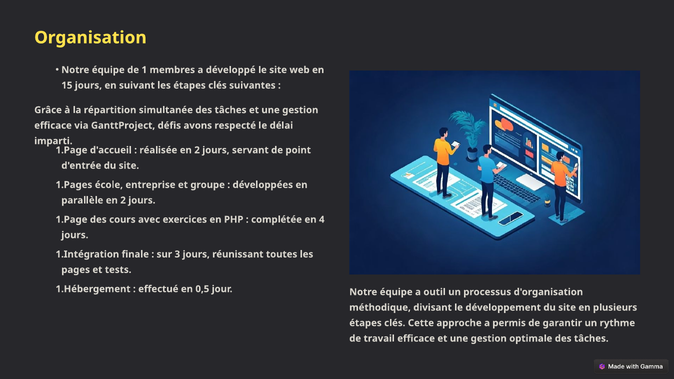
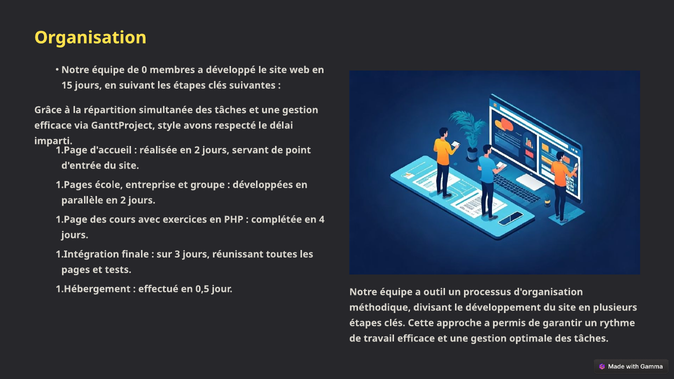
1: 1 -> 0 (144, 70)
défis: défis -> style (169, 126)
